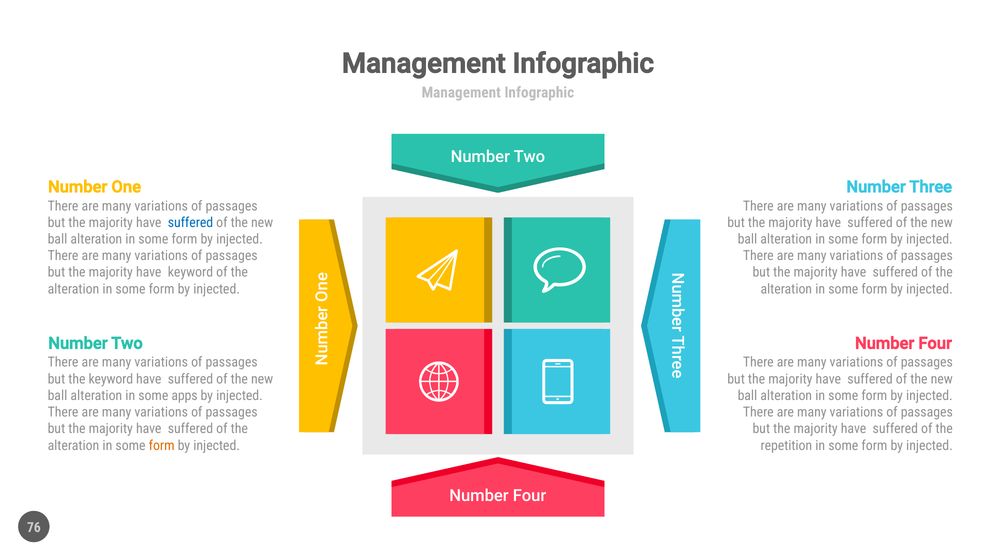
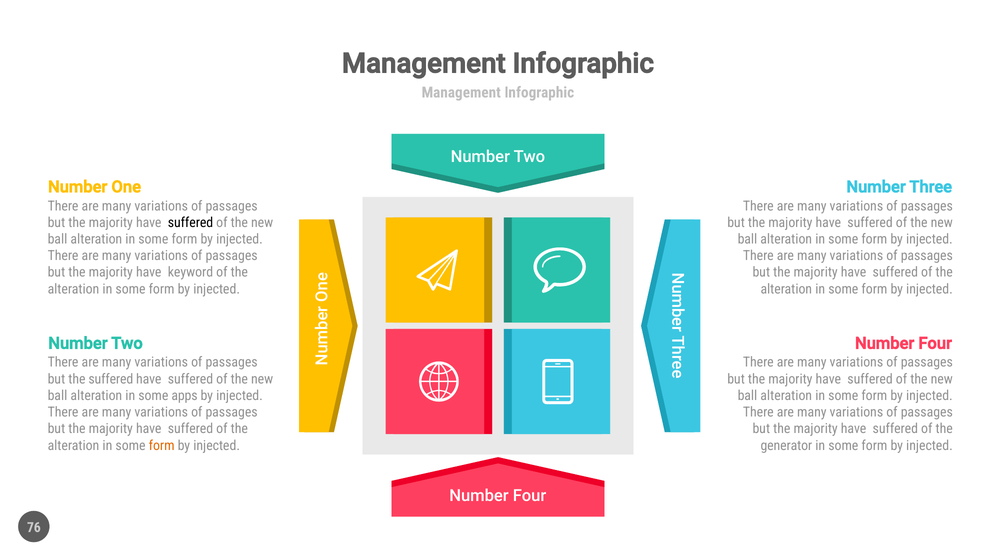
suffered colour: blue -> black (190, 223)
the keyword: keyword -> suffered (111, 379)
repetition: repetition -> generator (786, 446)
